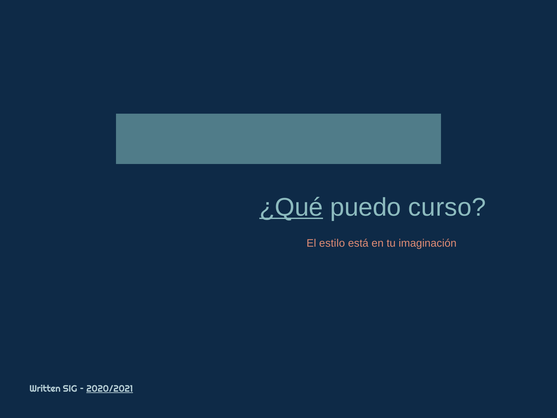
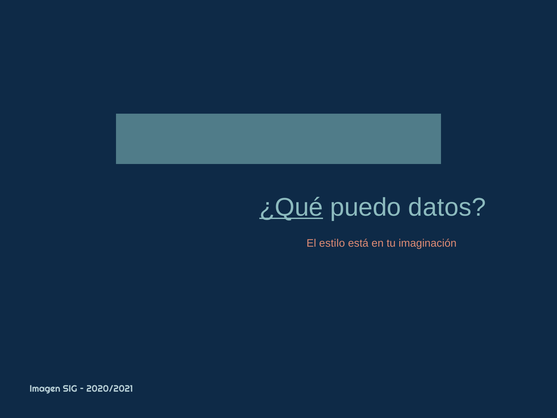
curso: curso -> datos (447, 207)
Written: Written -> Imagen (45, 389)
2020/2021 underline: present -> none (110, 389)
